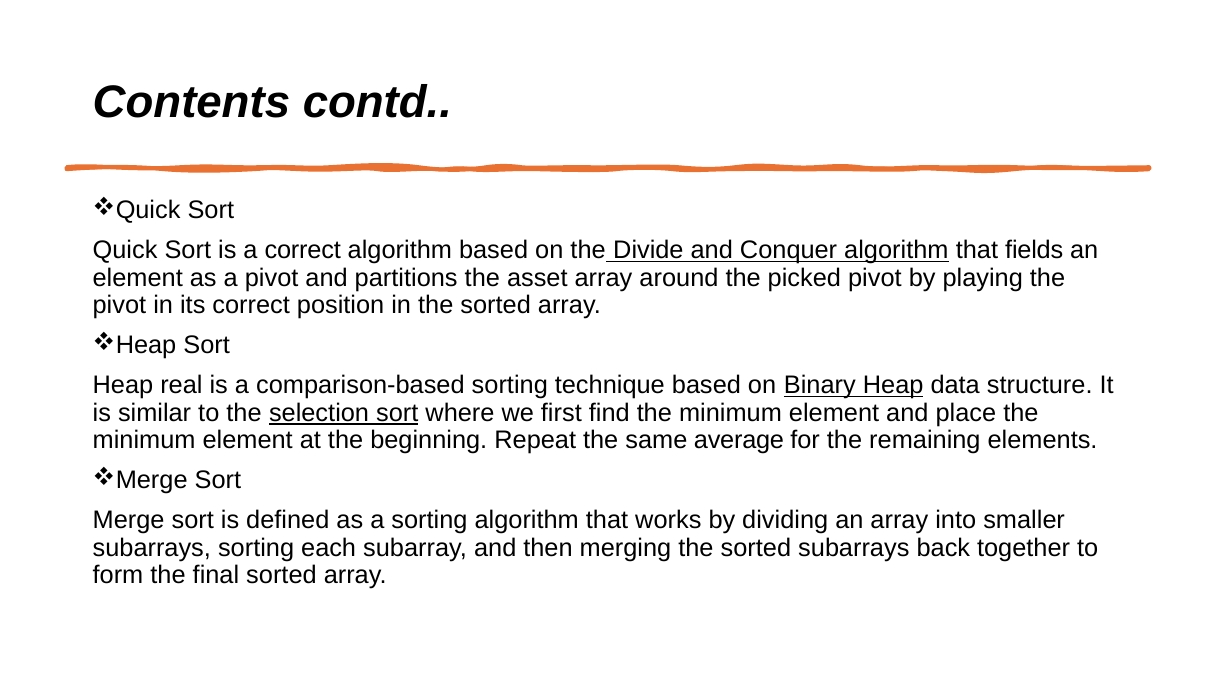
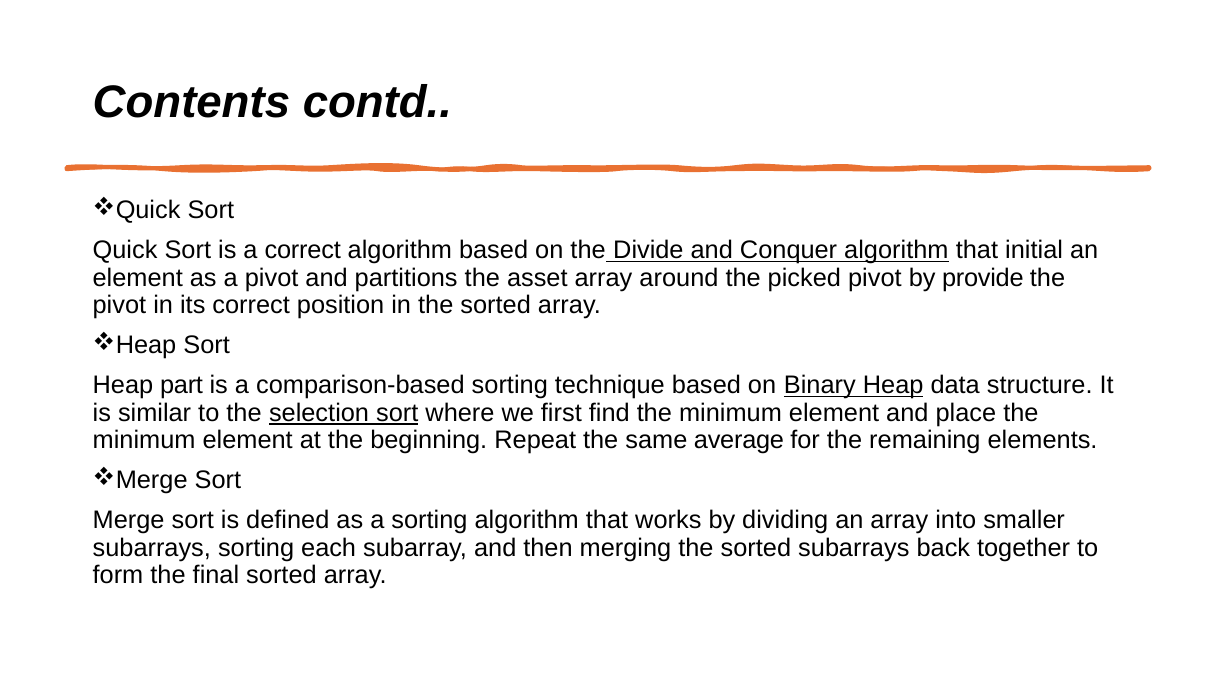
fields: fields -> initial (1034, 251)
playing: playing -> provide (983, 278)
real: real -> part (182, 386)
